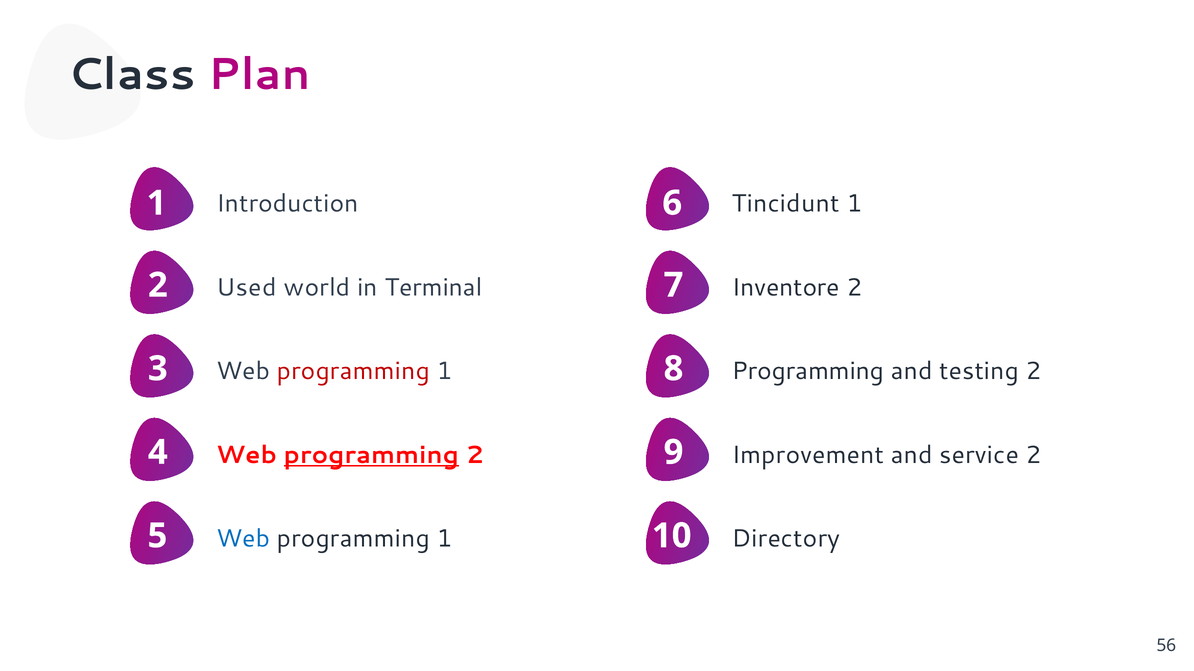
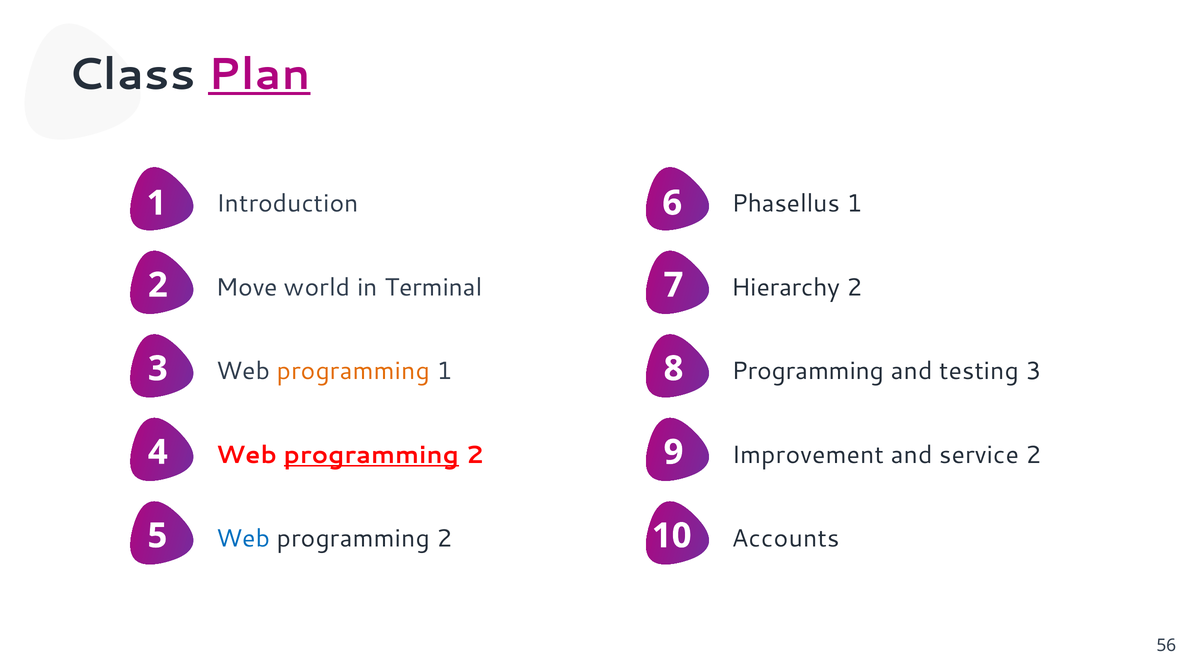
Plan underline: none -> present (259, 74)
Tincidunt: Tincidunt -> Phasellus (786, 204)
Used: Used -> Move (247, 288)
Inventore: Inventore -> Hierarchy (786, 288)
programming colour: red -> orange (353, 372)
testing 2: 2 -> 3 (1034, 372)
1: 1 -> 2 (445, 539)
Directory: Directory -> Accounts (786, 539)
